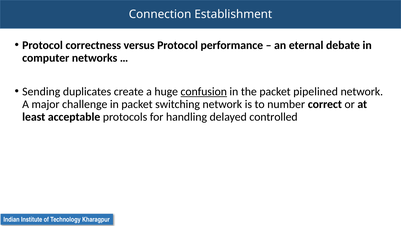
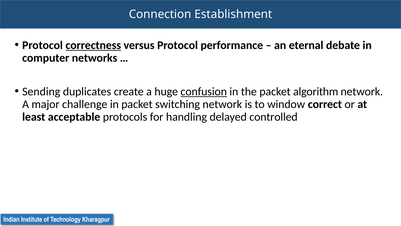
correctness underline: none -> present (93, 45)
pipelined: pipelined -> algorithm (316, 91)
number: number -> window (286, 104)
